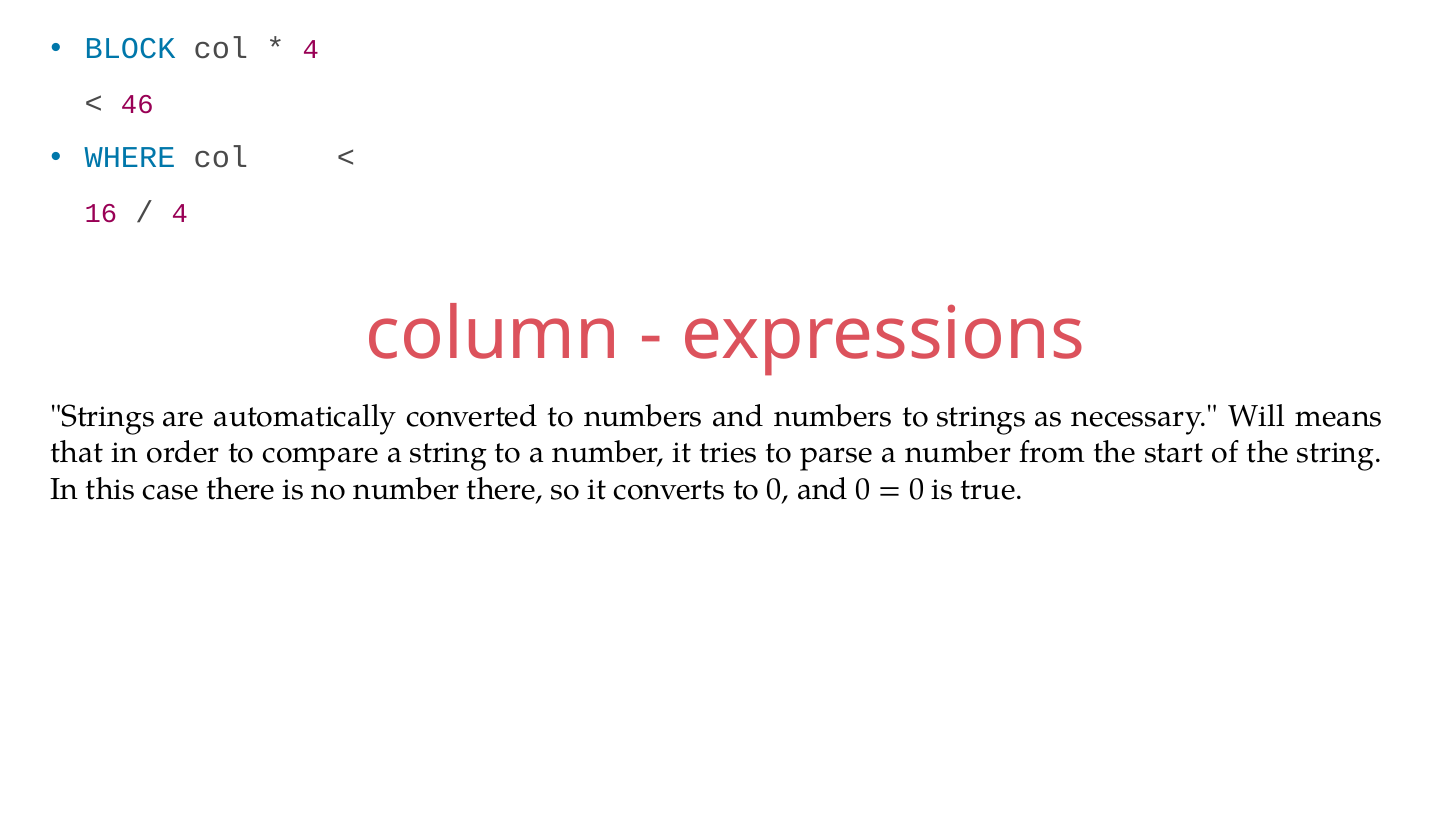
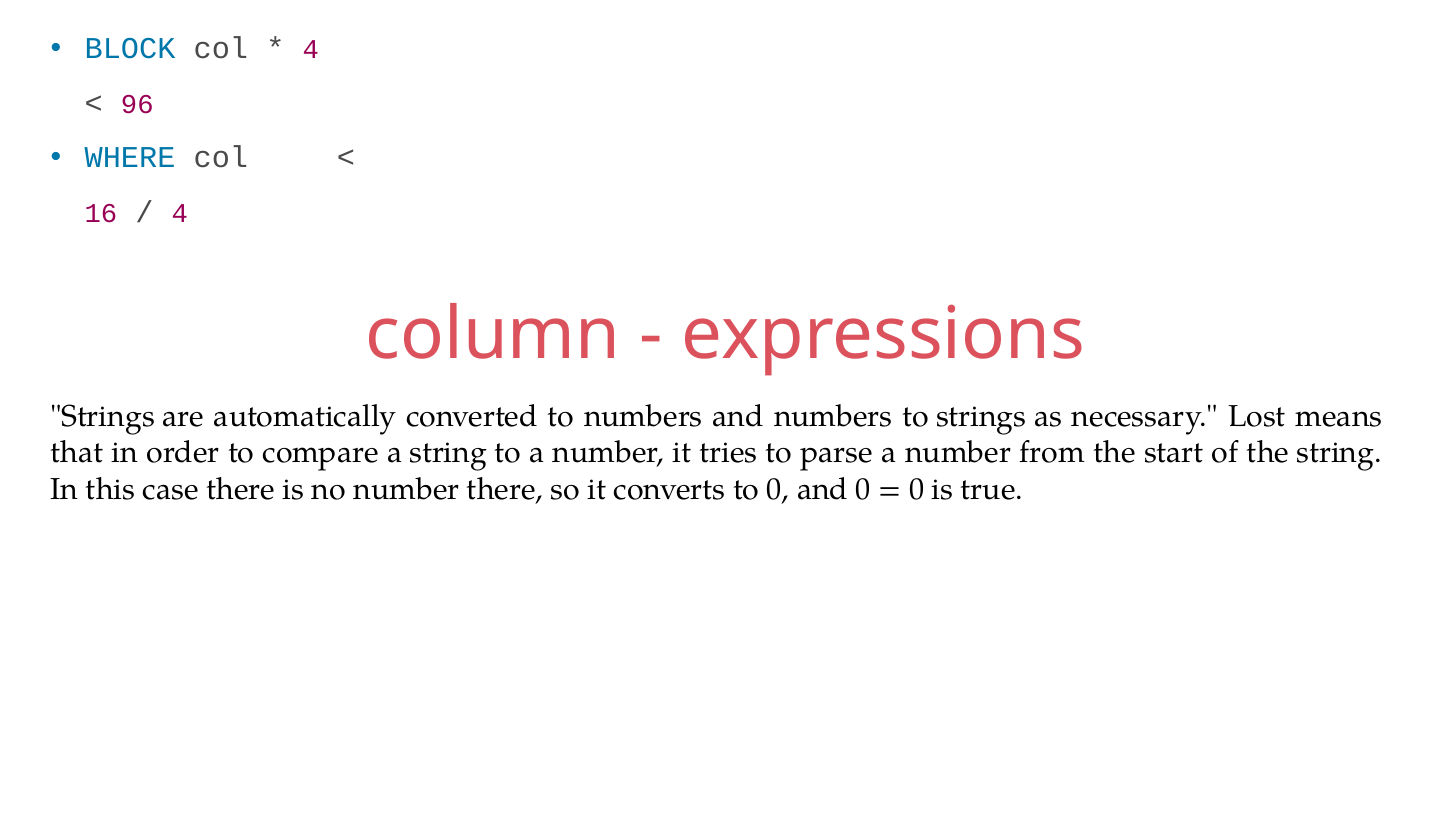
46: 46 -> 96 (137, 104)
Will: Will -> Lost (1257, 417)
